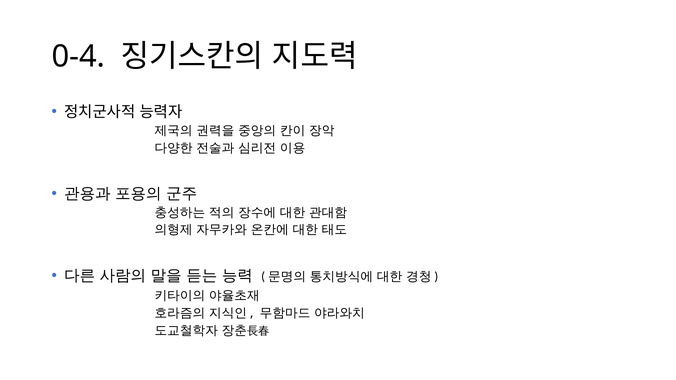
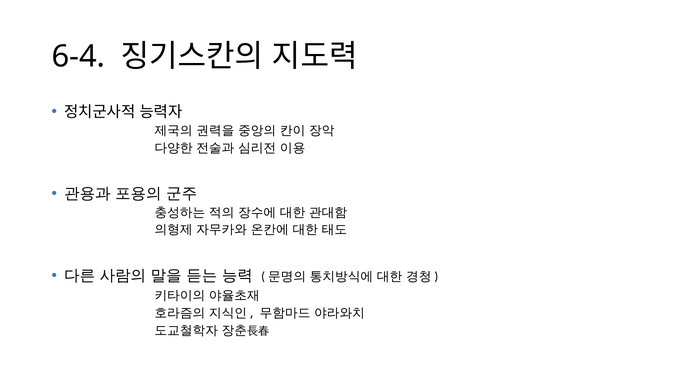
0-4: 0-4 -> 6-4 (78, 57)
